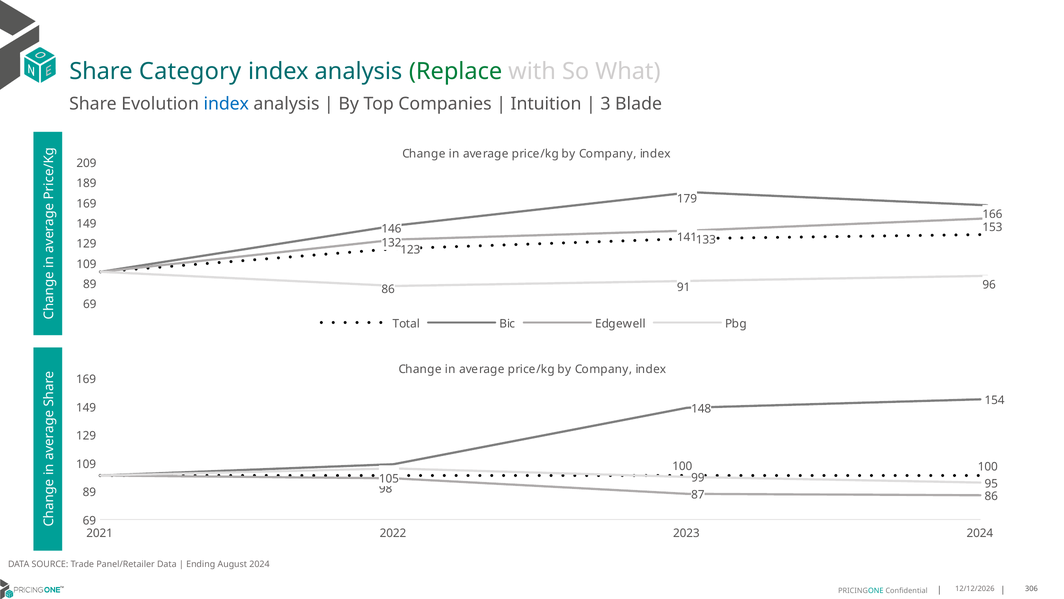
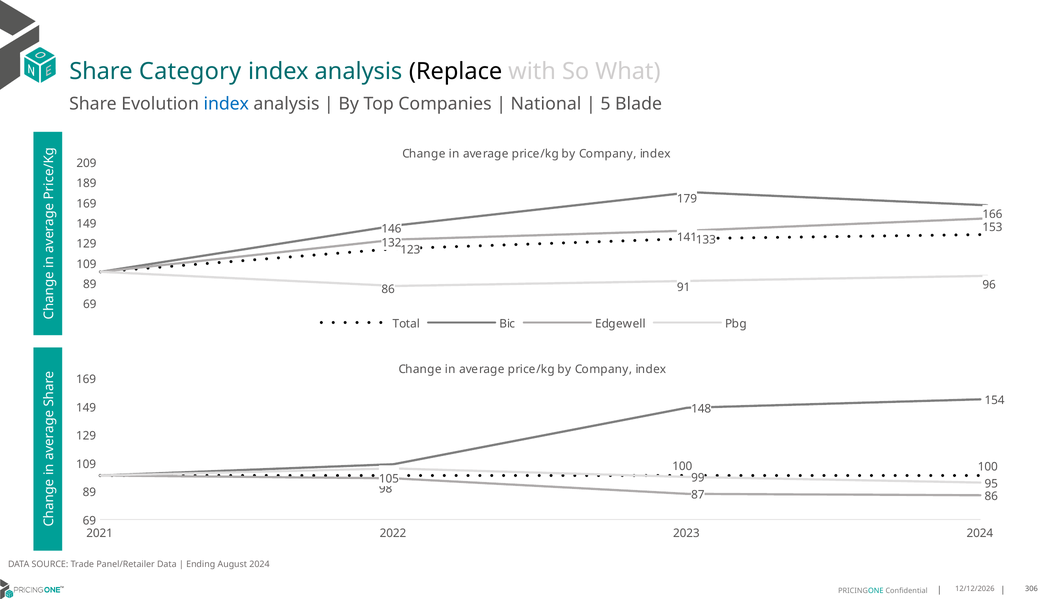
Replace colour: green -> black (456, 72)
Intuition: Intuition -> National (546, 104)
3: 3 -> 5 (605, 104)
